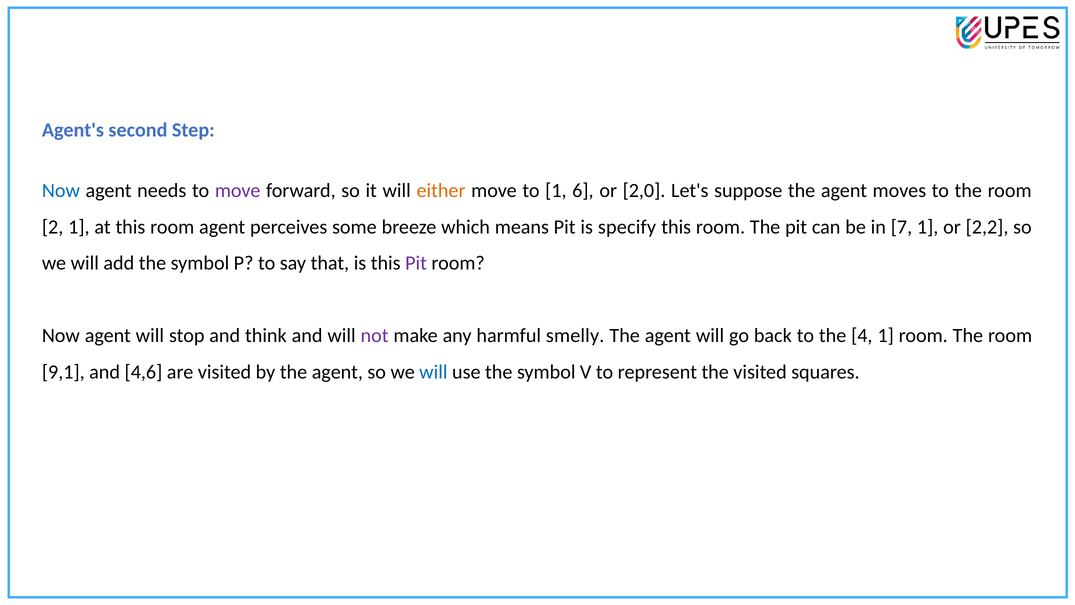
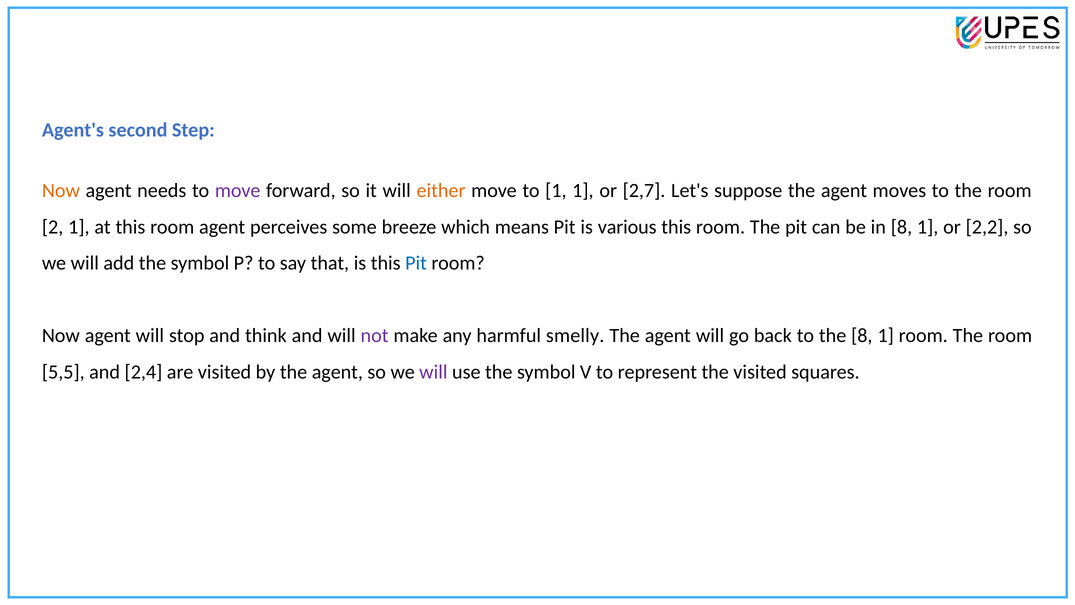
Now colour: blue -> orange (61, 190)
1 6: 6 -> 1 (583, 190)
2,0: 2,0 -> 2,7 (644, 190)
specify: specify -> various (627, 227)
in 7: 7 -> 8 (902, 227)
Pit colour: purple -> blue (416, 263)
the 4: 4 -> 8 (862, 336)
9,1: 9,1 -> 5,5 (63, 372)
4,6: 4,6 -> 2,4 (143, 372)
will colour: blue -> purple (433, 372)
